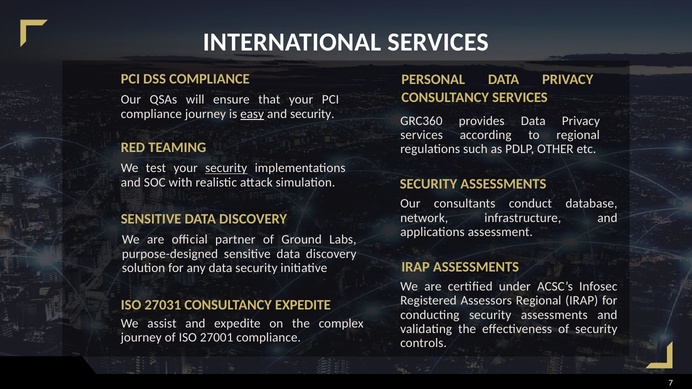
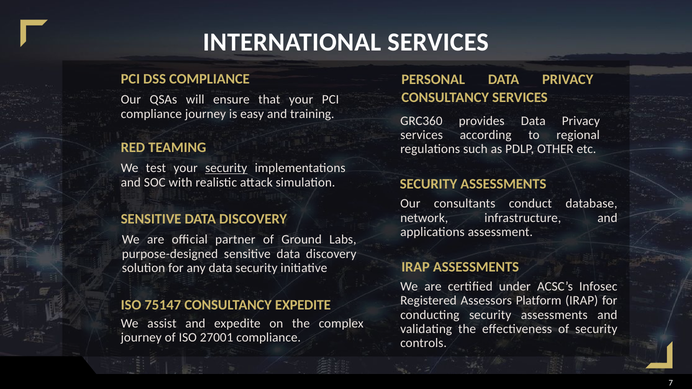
easy underline: present -> none (252, 114)
and security: security -> training (312, 114)
Assessors Regional: Regional -> Platform (539, 301)
27031: 27031 -> 75147 (163, 305)
